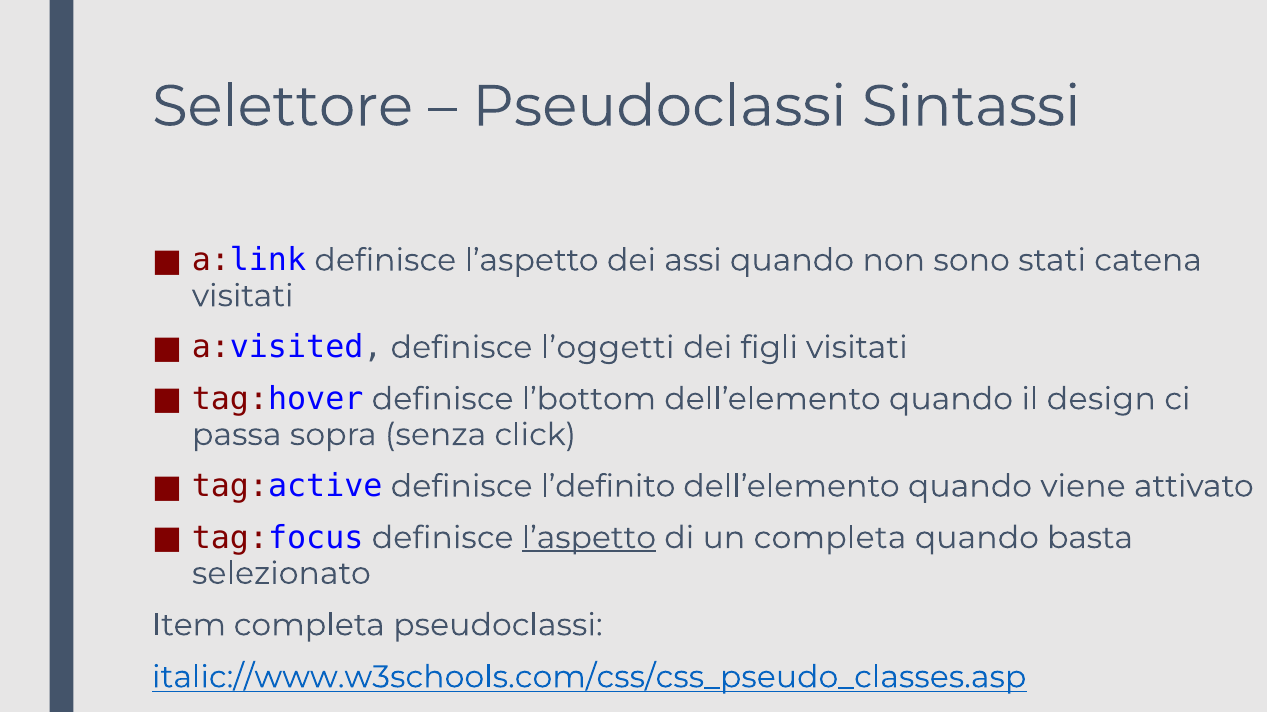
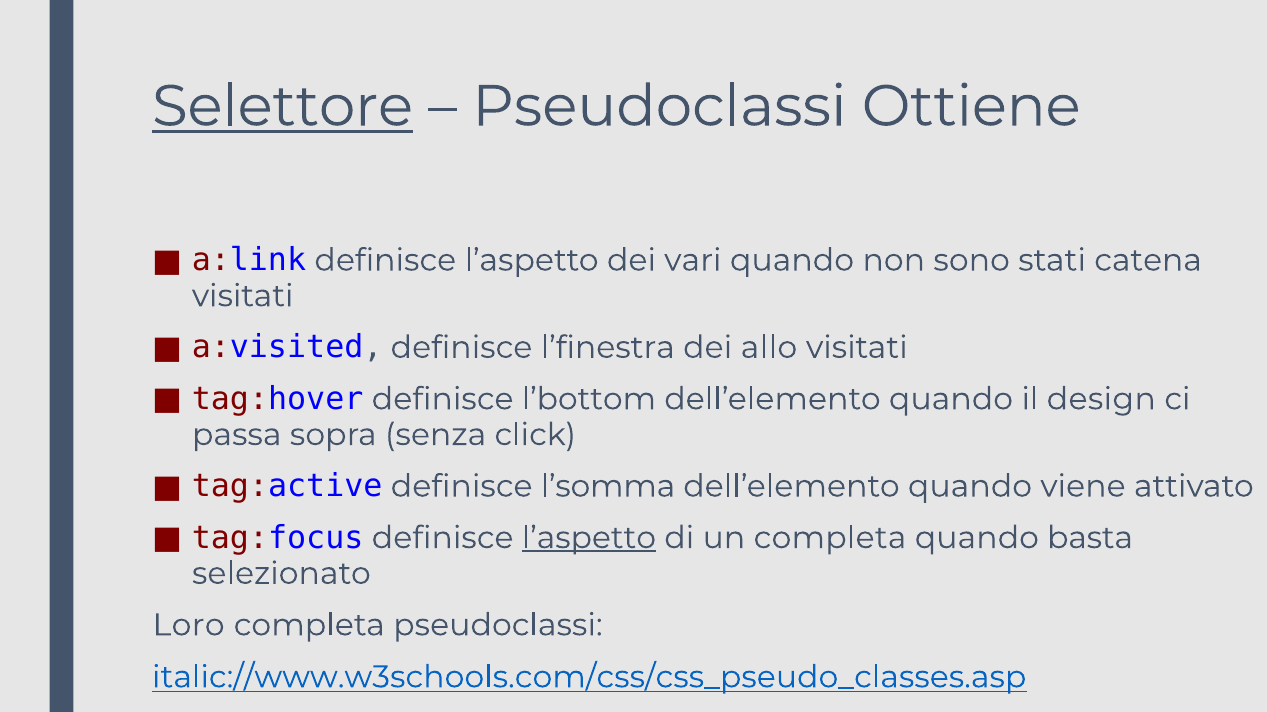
Selettore underline: none -> present (283, 106)
Sintassi: Sintassi -> Ottiene (971, 106)
assi: assi -> vari (693, 260)
l’oggetti: l’oggetti -> l’finestra (608, 348)
figli: figli -> allo (769, 348)
l’definito: l’definito -> l’somma (608, 487)
Item: Item -> Loro (189, 626)
